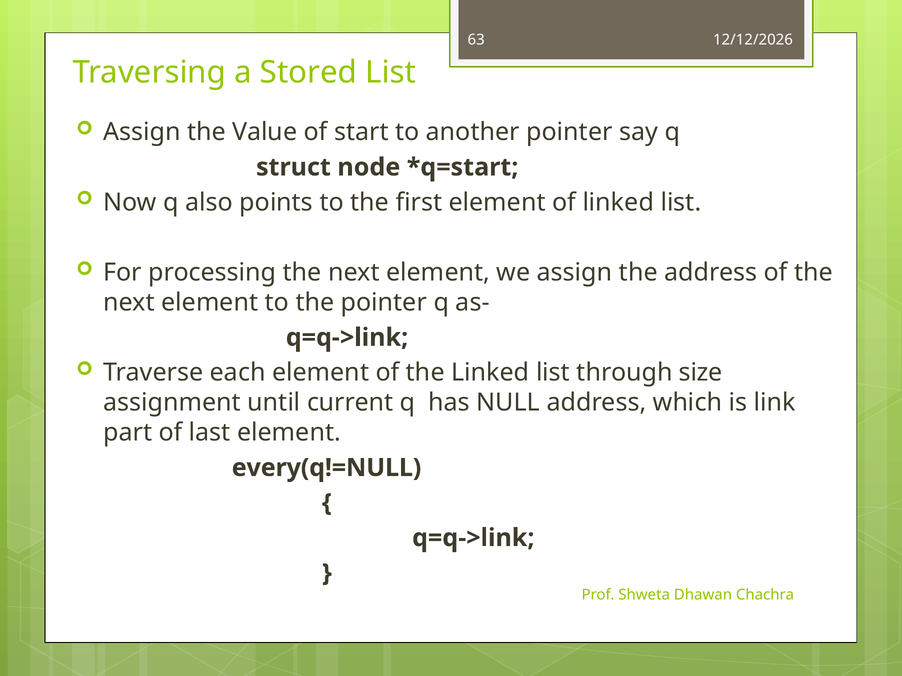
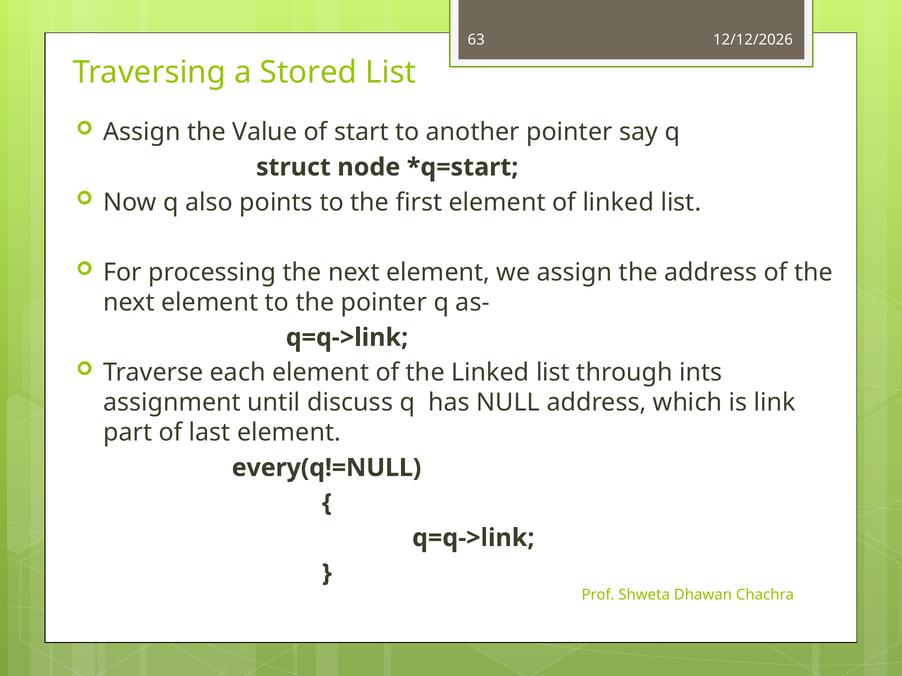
size: size -> ints (701, 373)
current: current -> discuss (350, 403)
